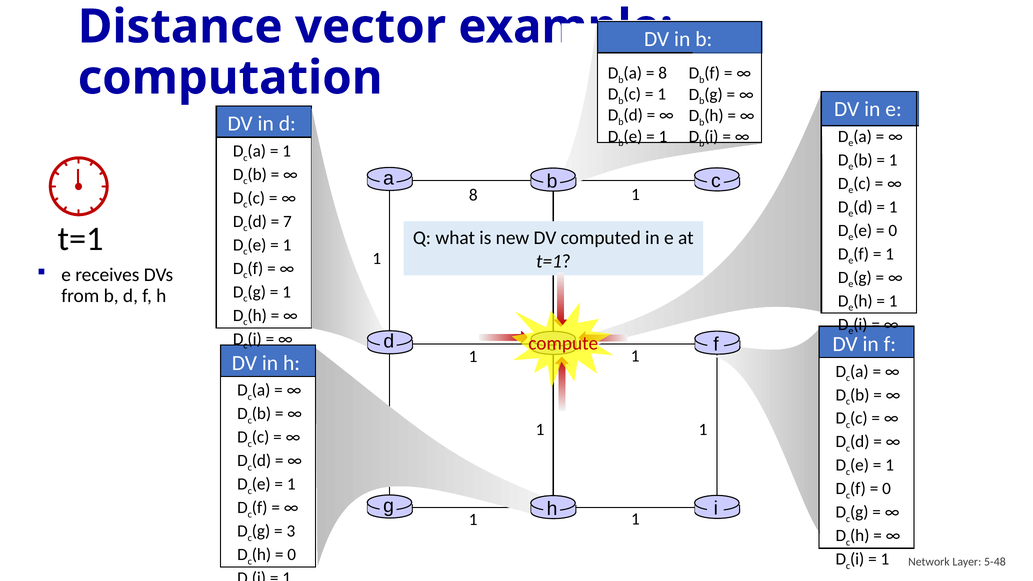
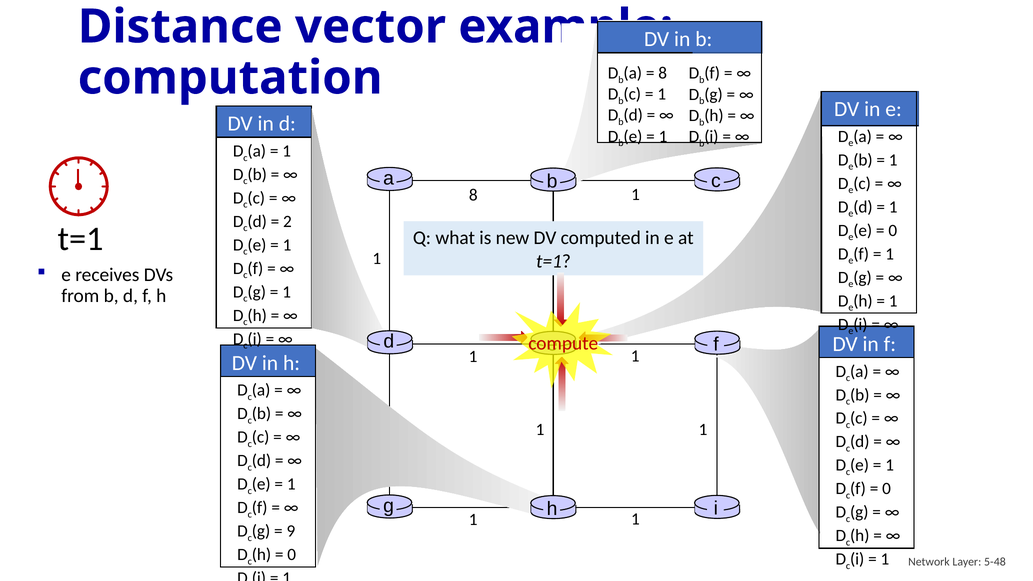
7: 7 -> 2 (287, 221)
3: 3 -> 9 (291, 531)
